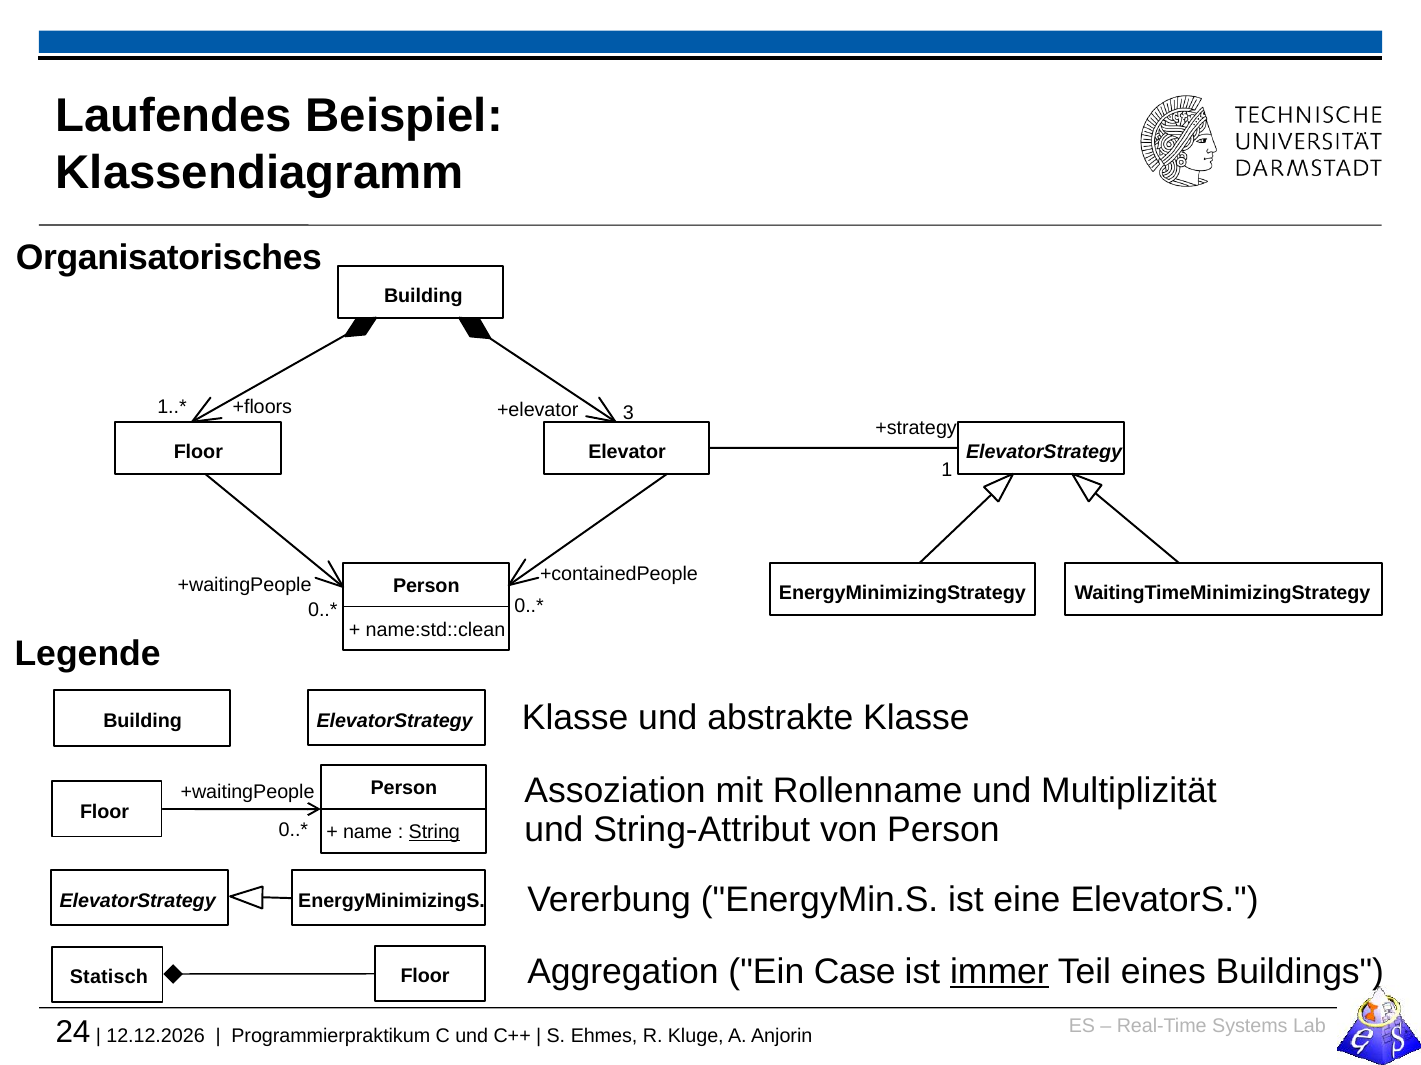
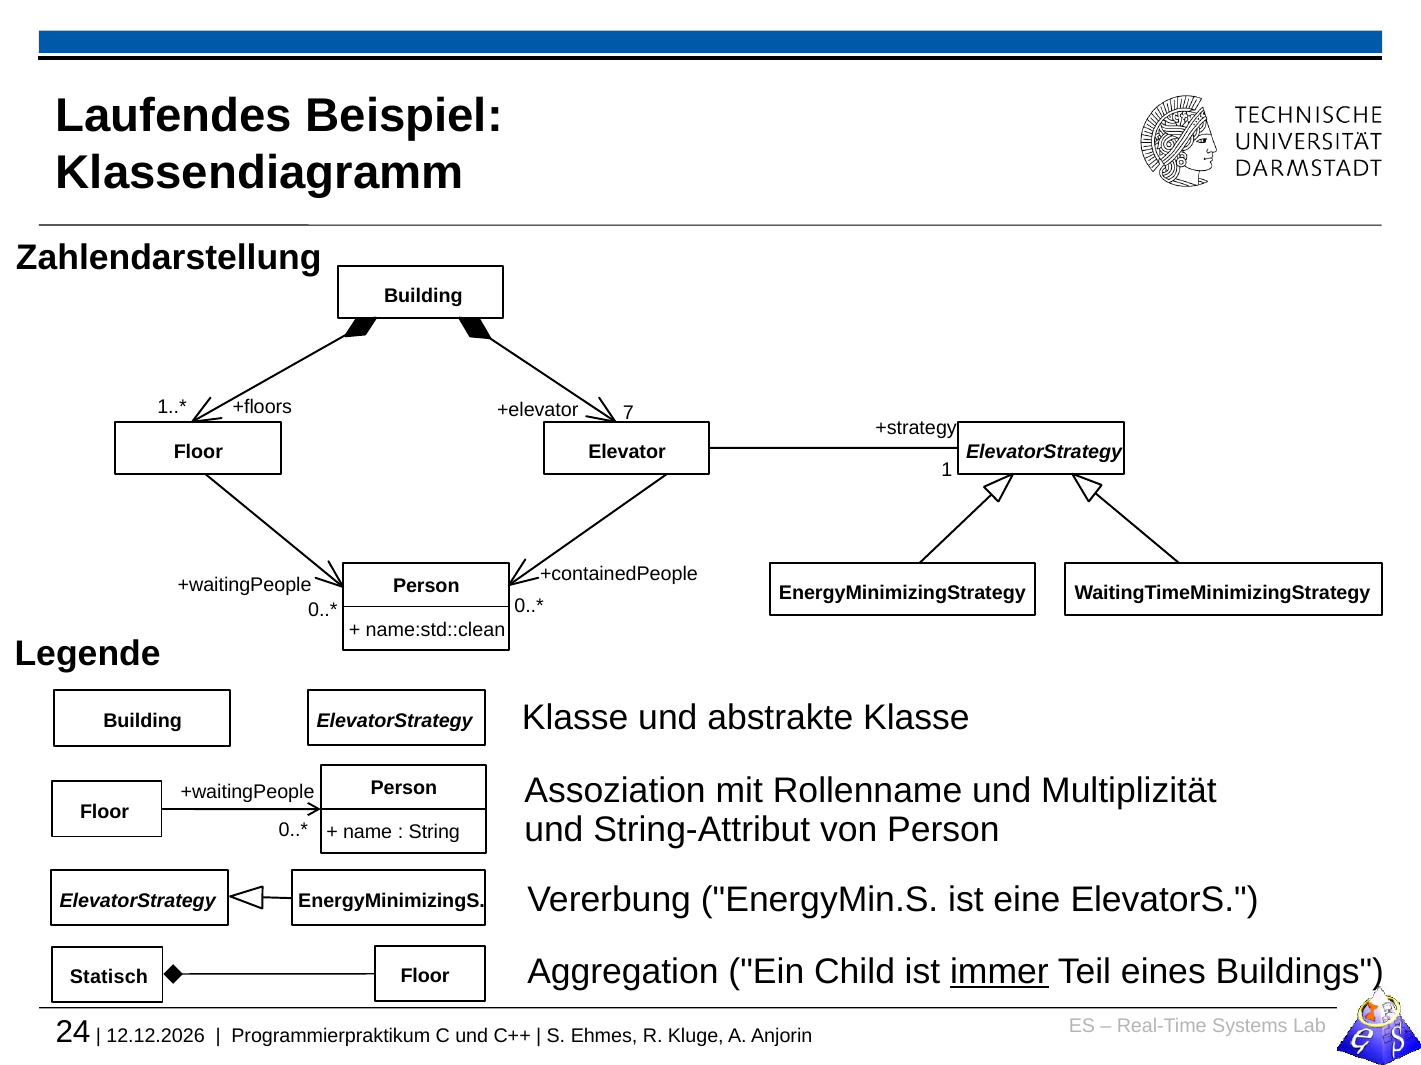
Organisatorisches: Organisatorisches -> Zahlendarstellung (169, 258)
3: 3 -> 7 (628, 413)
String underline: present -> none (434, 833)
Case: Case -> Child (855, 972)
